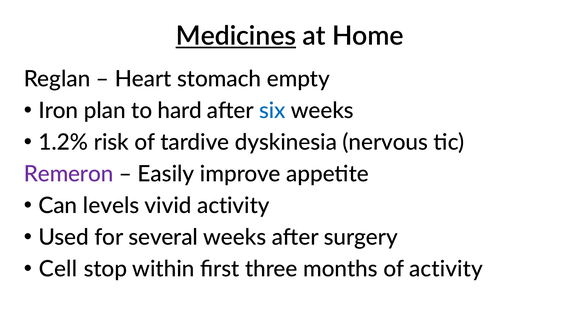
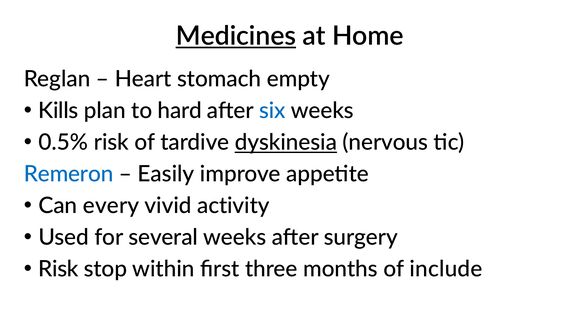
Iron: Iron -> Kills (58, 111)
1.2%: 1.2% -> 0.5% (63, 142)
dyskinesia underline: none -> present (286, 142)
Remeron colour: purple -> blue (69, 174)
levels: levels -> every (111, 206)
Cell: Cell -> Risk (58, 269)
of activity: activity -> include (446, 269)
